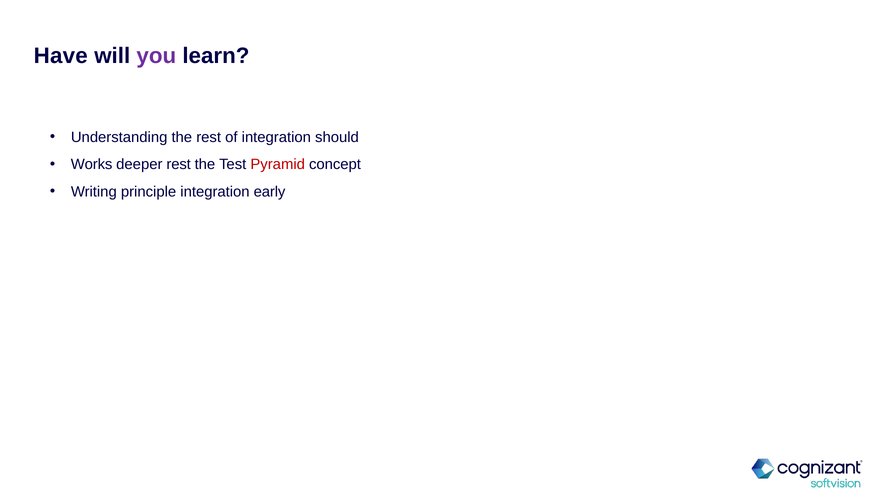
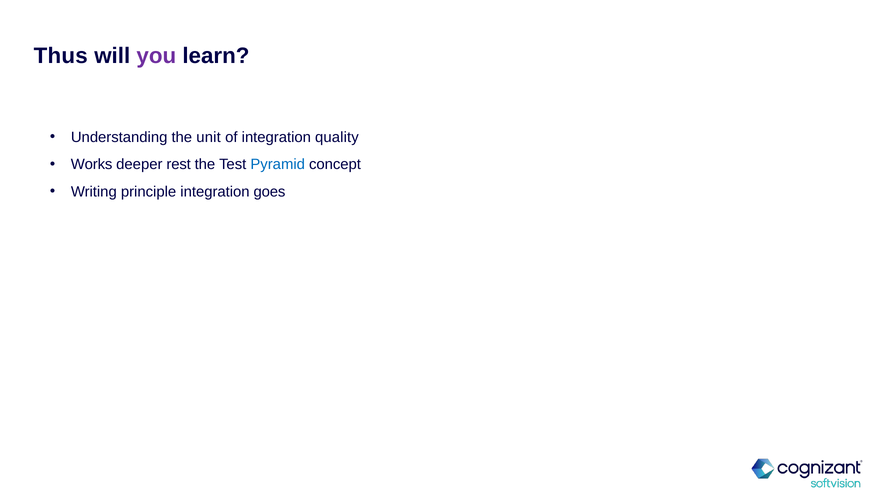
Have: Have -> Thus (61, 56)
the rest: rest -> unit (209, 137)
should: should -> quality (337, 137)
Pyramid colour: red -> blue (278, 164)
early: early -> goes (270, 192)
